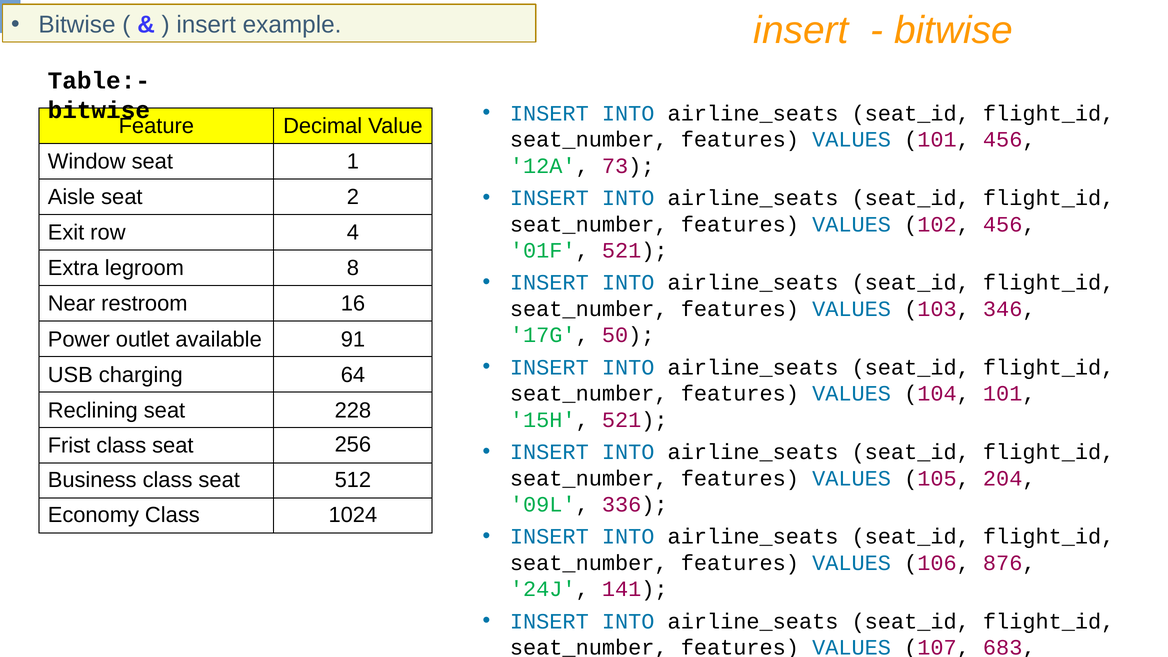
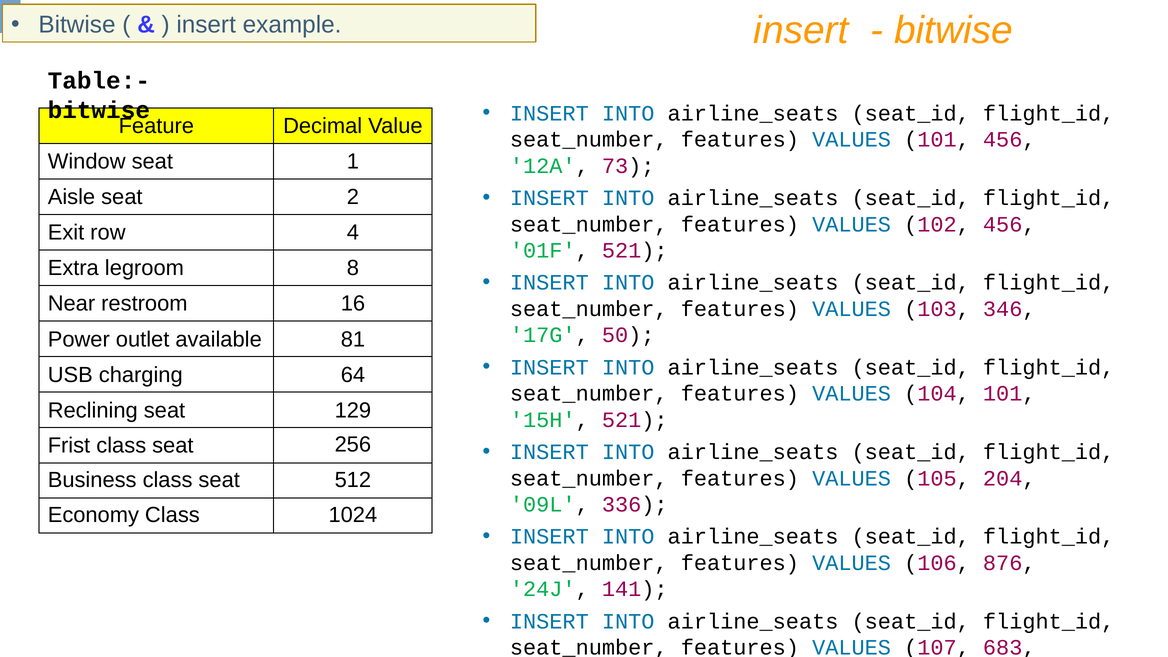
91: 91 -> 81 (353, 339)
228: 228 -> 129 (353, 410)
